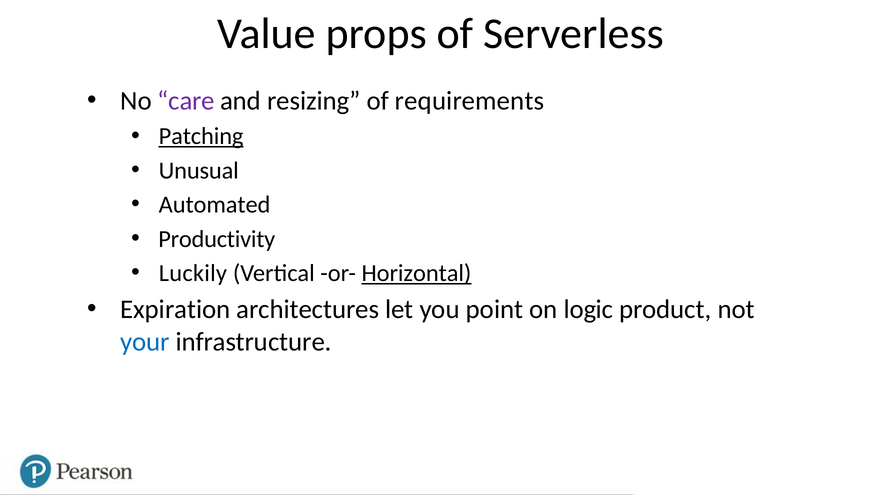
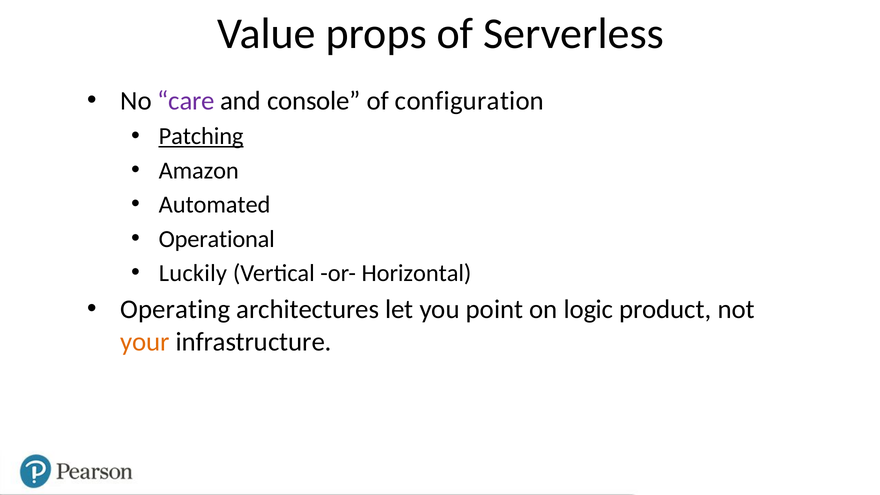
resizing: resizing -> console (314, 101)
requirements: requirements -> configuration (470, 101)
Unusual: Unusual -> Amazon (199, 171)
Productivity: Productivity -> Operational (217, 239)
Horizontal underline: present -> none (416, 273)
Expiration: Expiration -> Operating (175, 310)
your colour: blue -> orange (145, 342)
